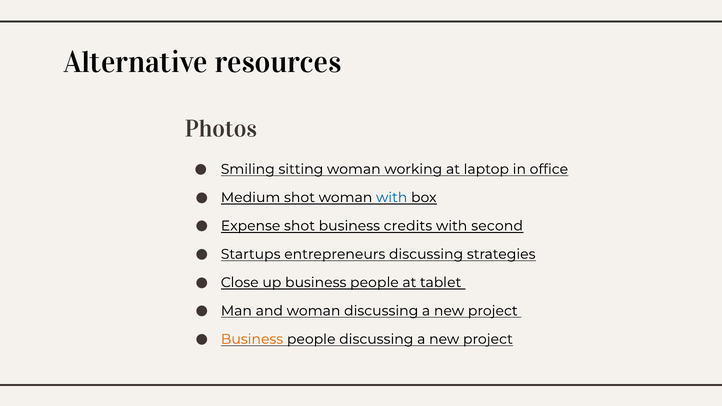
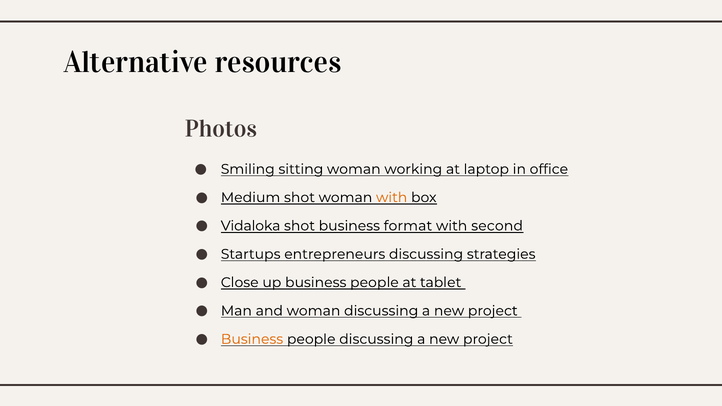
with colour: blue -> orange (392, 198)
Expense: Expense -> Vidaloka (251, 226)
credits: credits -> format (408, 226)
